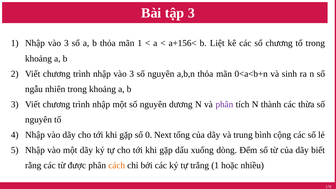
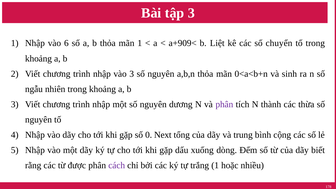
1 Nhập vào 3: 3 -> 6 (66, 43)
a+156<: a+156< -> a+909< (183, 43)
số chương: chương -> chuyển (279, 43)
cách colour: orange -> purple (117, 165)
